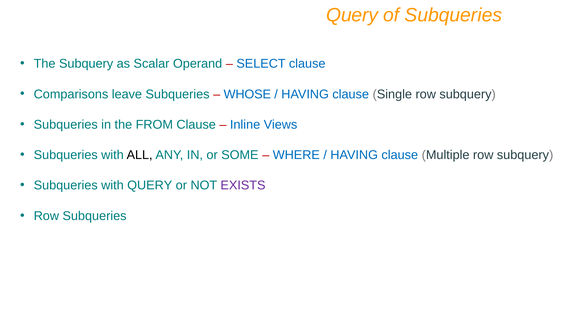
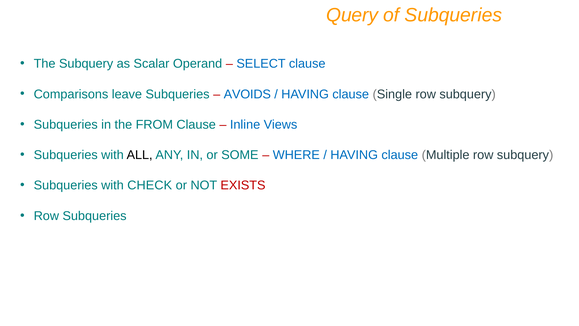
WHOSE: WHOSE -> AVOIDS (247, 94)
with QUERY: QUERY -> CHECK (150, 185)
EXISTS colour: purple -> red (243, 185)
